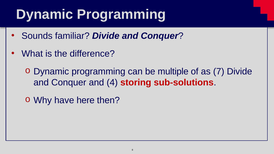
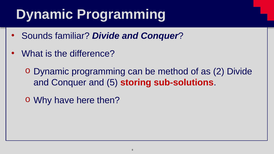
multiple: multiple -> method (173, 72)
7: 7 -> 2 (219, 72)
4: 4 -> 5 (112, 82)
